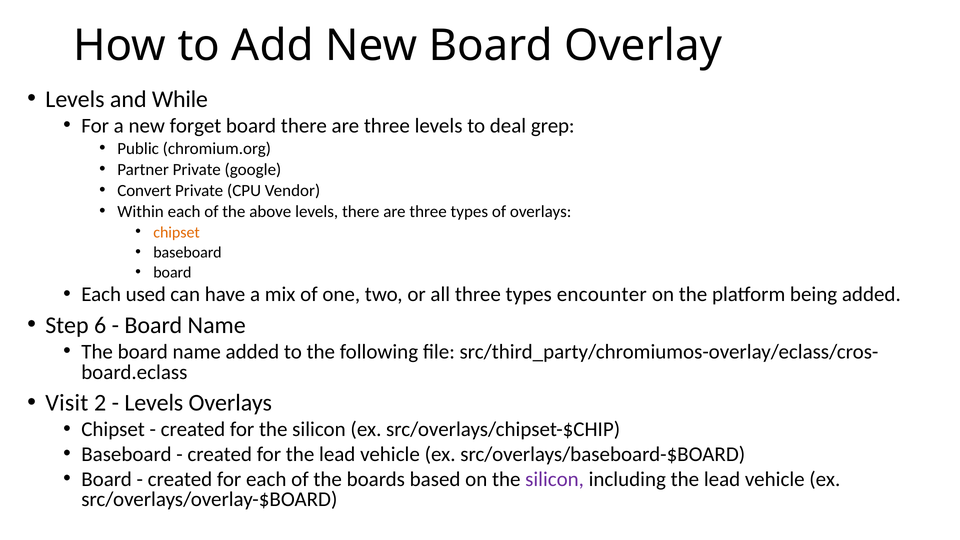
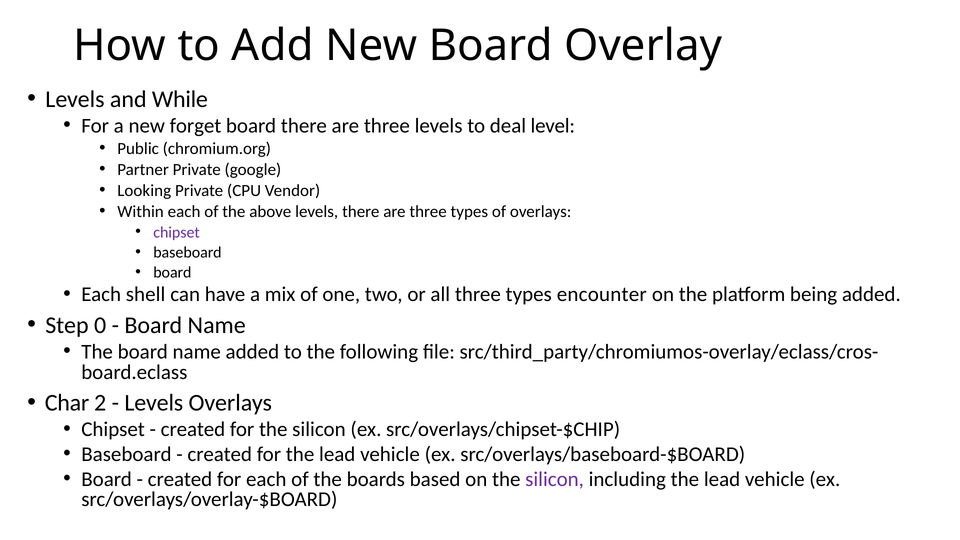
grep: grep -> level (553, 126)
Convert: Convert -> Looking (144, 191)
chipset colour: orange -> purple (177, 232)
used: used -> shell (146, 295)
6: 6 -> 0 (100, 325)
Visit: Visit -> Char (67, 403)
